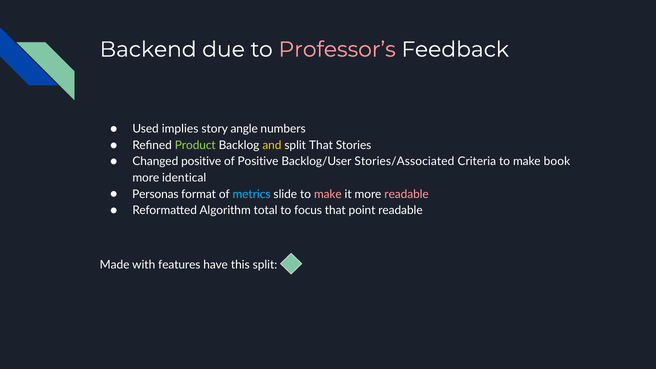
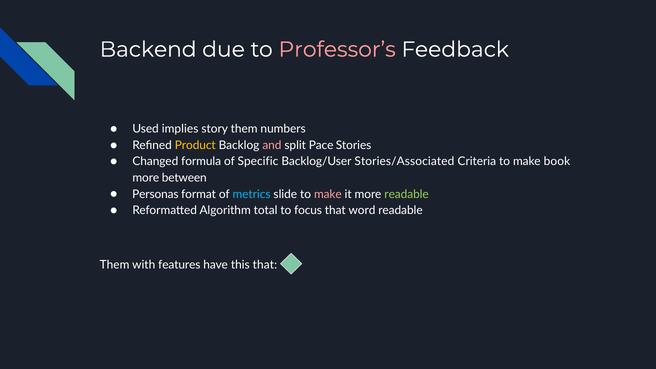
story angle: angle -> them (244, 129)
Product colour: light green -> yellow (195, 145)
and colour: yellow -> pink (272, 145)
split That: That -> Pace (321, 145)
Changed positive: positive -> formula (201, 162)
of Positive: Positive -> Specific (258, 162)
identical: identical -> between (184, 178)
readable colour: pink -> light green (407, 194)
point: point -> word (362, 210)
Made: Made -> Them (115, 265)
this split: split -> that (265, 265)
